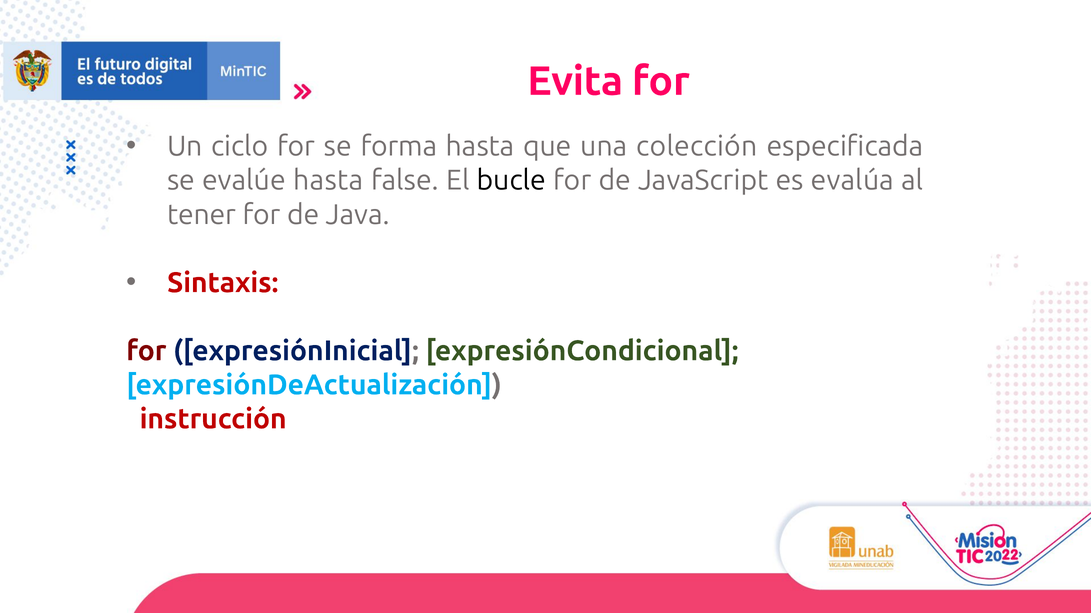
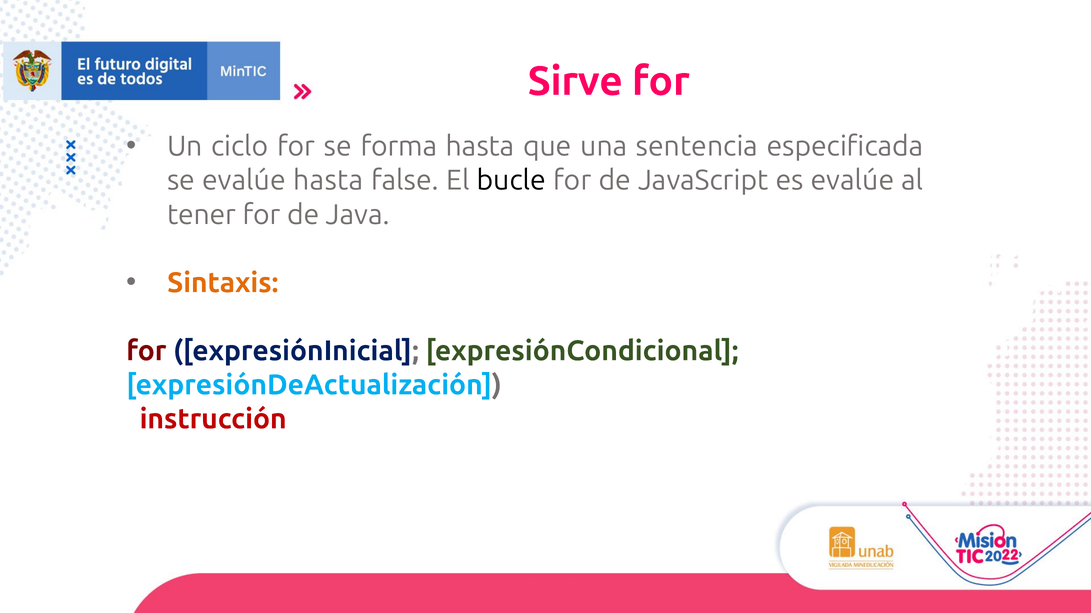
Evita: Evita -> Sirve (575, 81)
colección: colección -> sentencia (697, 147)
es evalúa: evalúa -> evalúe (852, 181)
Sintaxis colour: red -> orange (223, 283)
